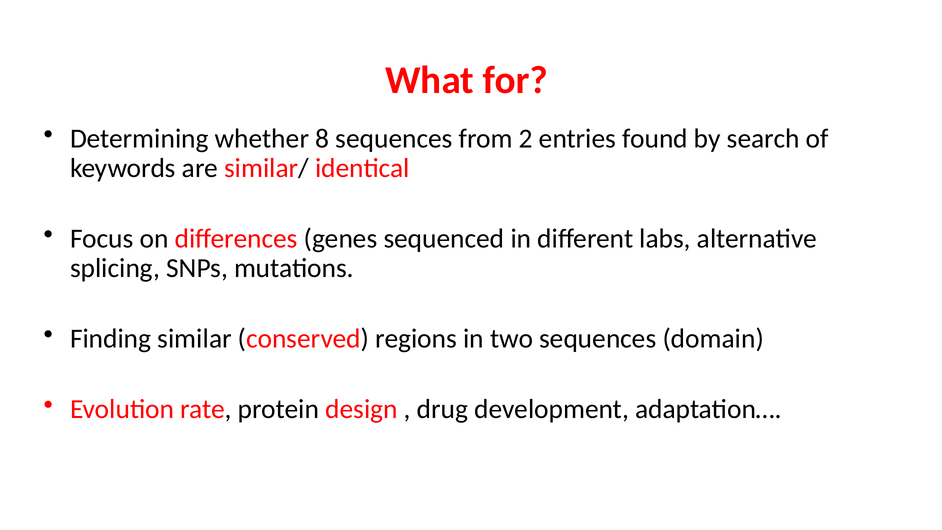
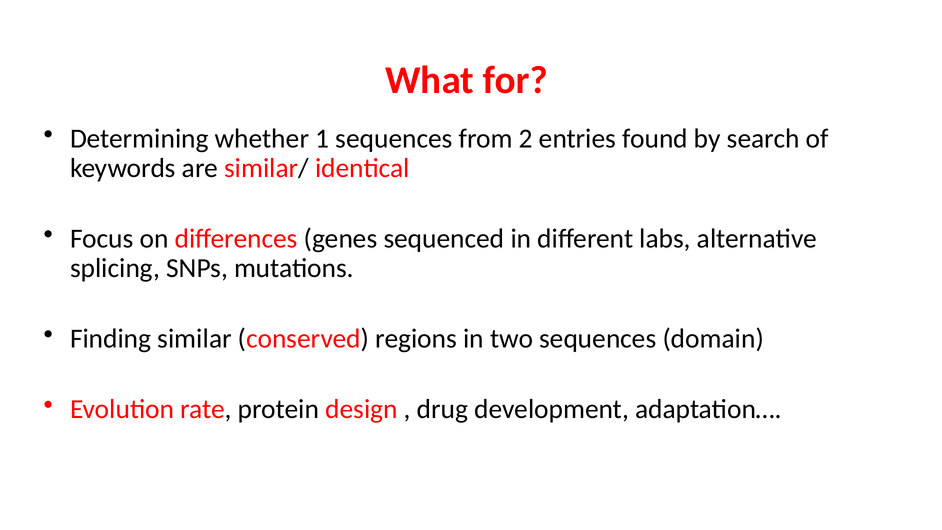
8: 8 -> 1 (322, 138)
